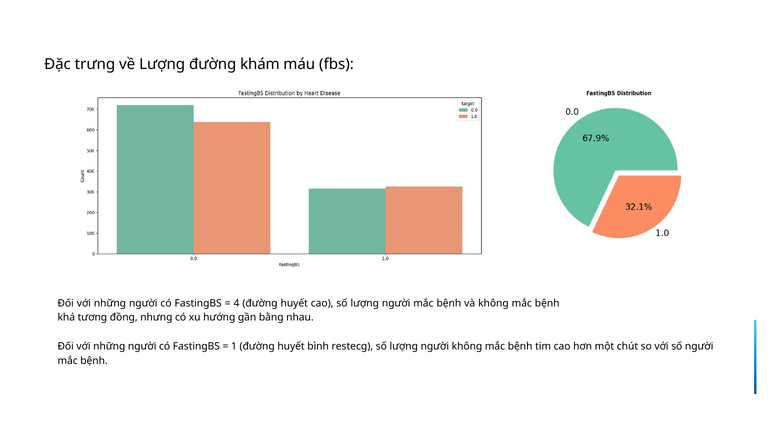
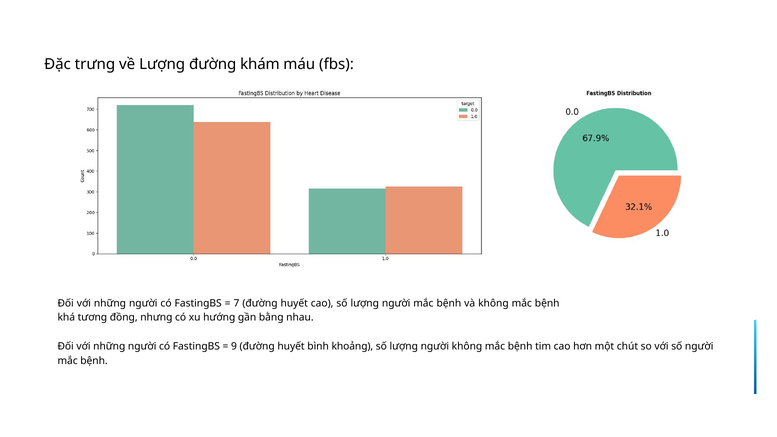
4: 4 -> 7 (236, 303)
1: 1 -> 9 (234, 346)
restecg: restecg -> khoảng (352, 346)
